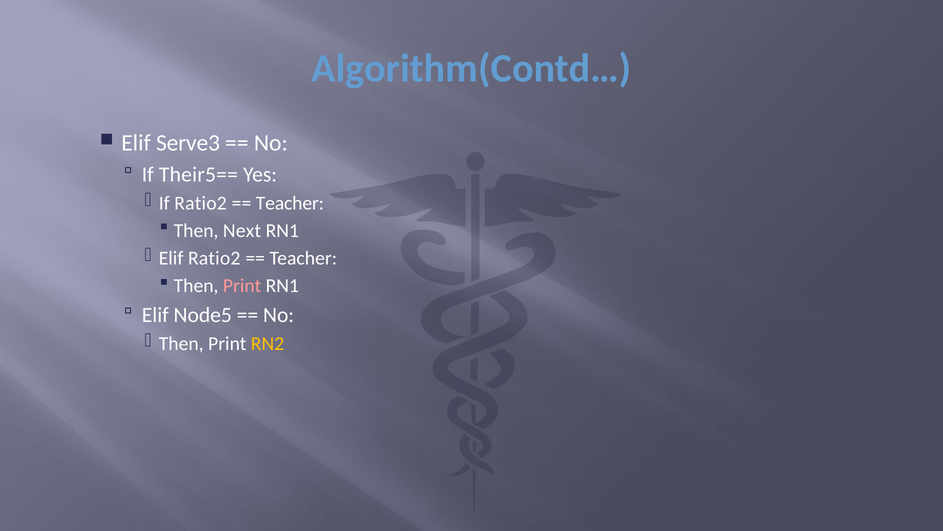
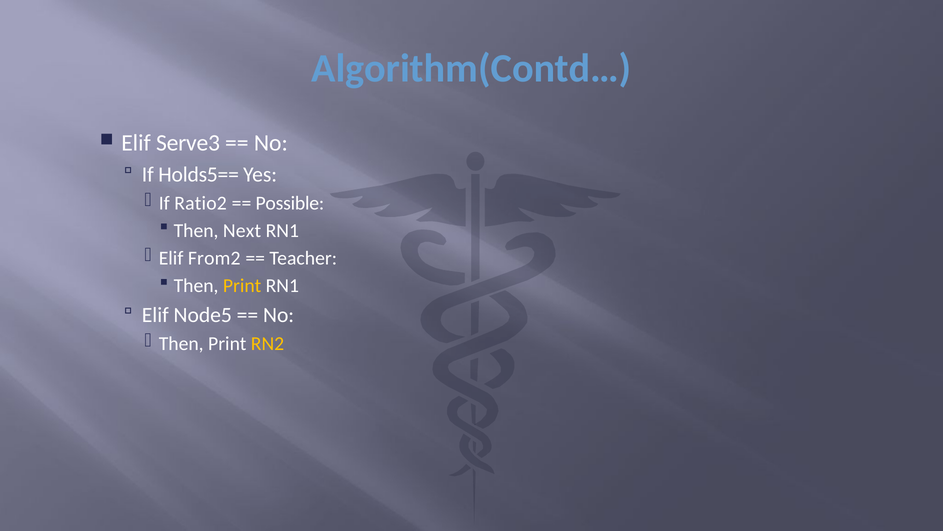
Their5==: Their5== -> Holds5== (199, 174)
Teacher: Teacher -> Possible (290, 203)
Elif Ratio2: Ratio2 -> From2 (214, 258)
Print colour: pink -> yellow (242, 285)
